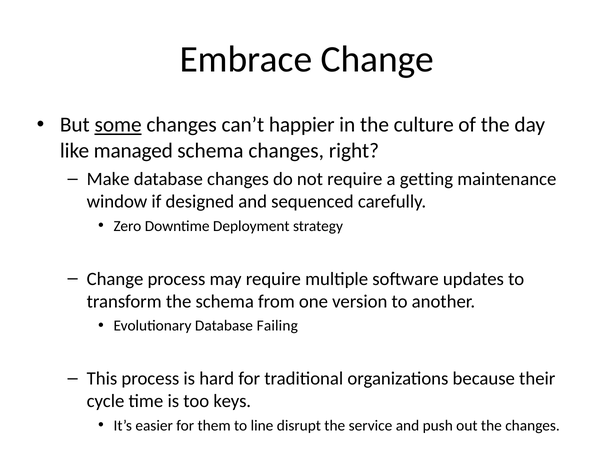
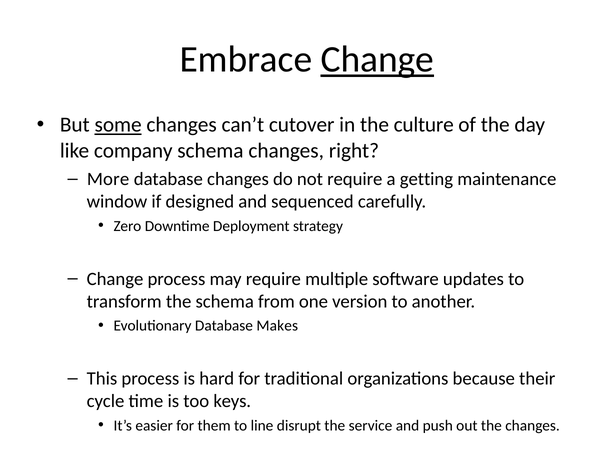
Change underline: none -> present (377, 59)
happier: happier -> cutover (302, 125)
managed: managed -> company (133, 150)
Make: Make -> More (108, 179)
Failing: Failing -> Makes (277, 325)
